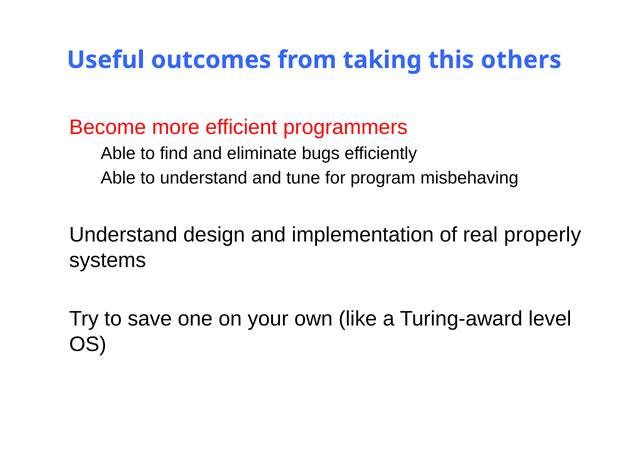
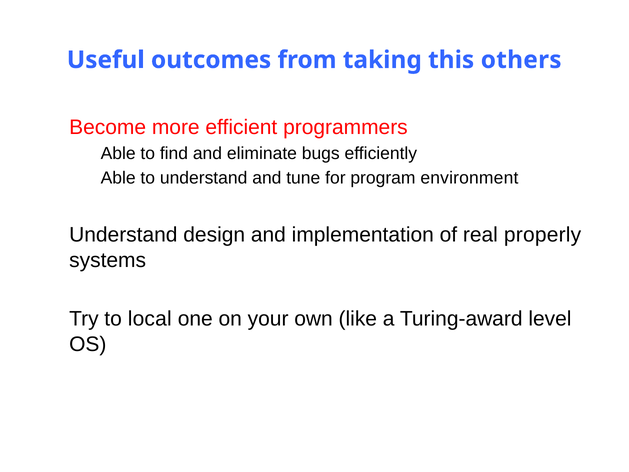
misbehaving: misbehaving -> environment (469, 178)
save: save -> local (150, 319)
